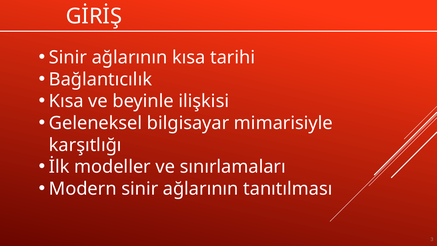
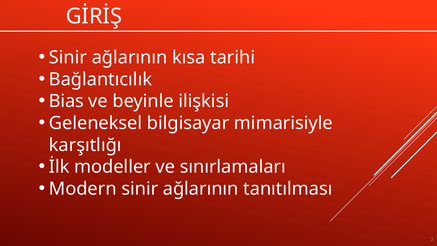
Kısa: Kısa -> Bias (66, 101)
